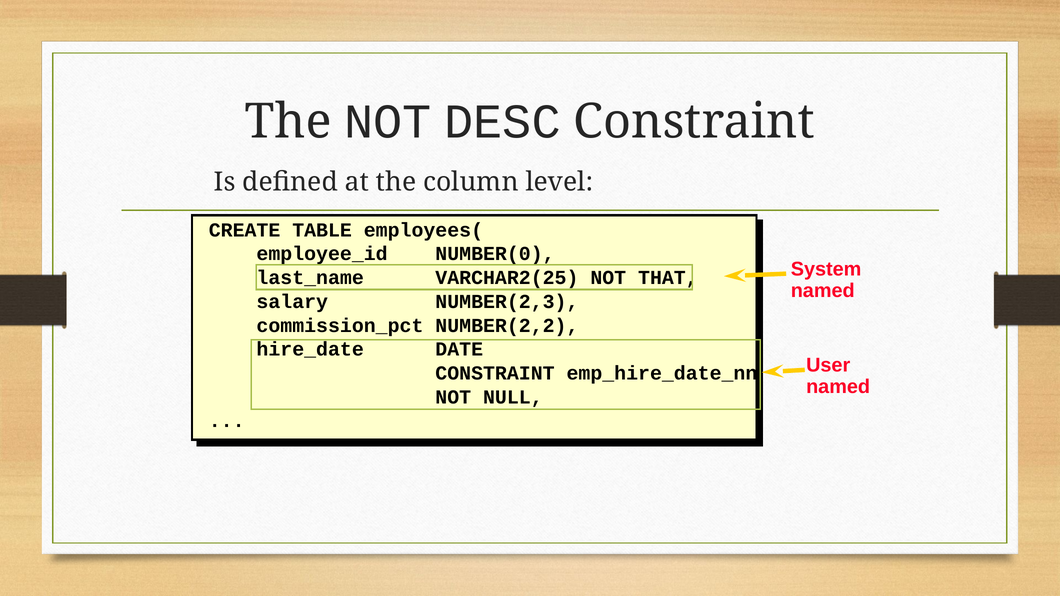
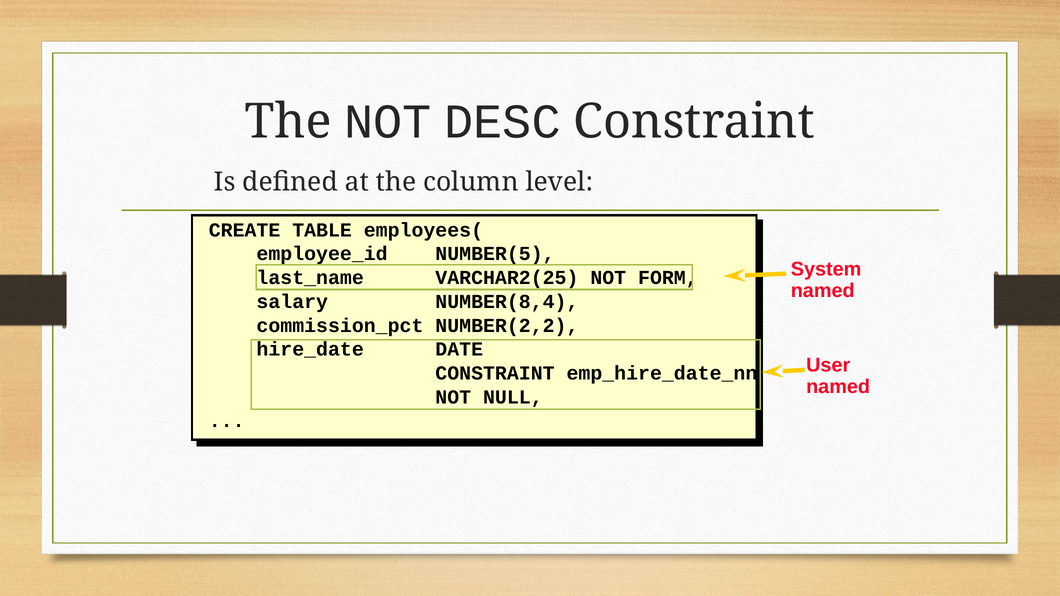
NUMBER(0: NUMBER(0 -> NUMBER(5 (495, 254)
THAT: THAT -> FORM (668, 278)
NUMBER(2,3: NUMBER(2,3 -> NUMBER(8,4 (507, 302)
